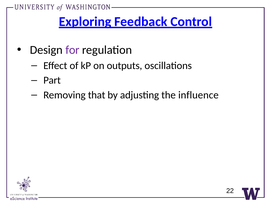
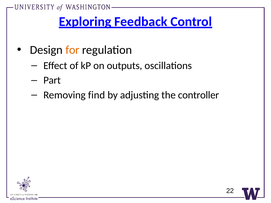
for colour: purple -> orange (72, 50)
that: that -> find (97, 95)
influence: influence -> controller (199, 95)
